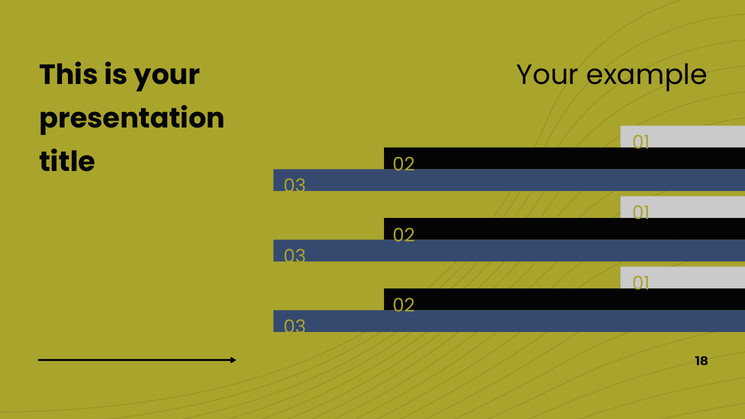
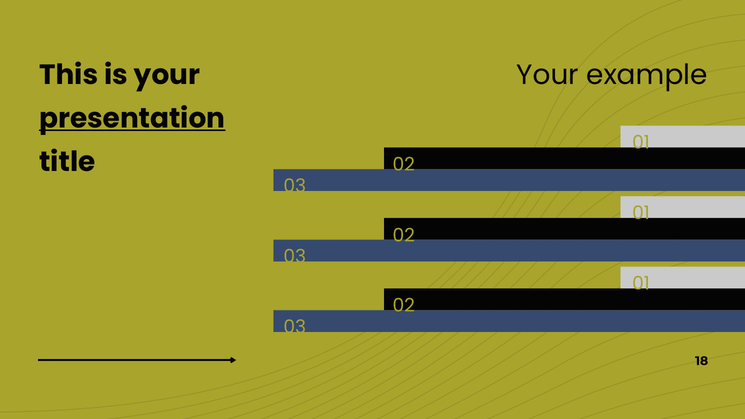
presentation underline: none -> present (132, 118)
